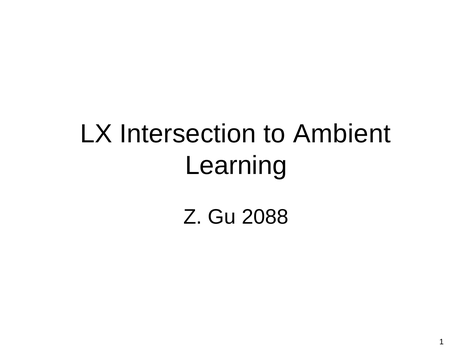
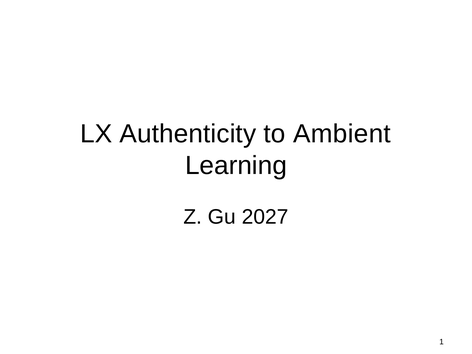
Intersection: Intersection -> Authenticity (188, 134)
2088: 2088 -> 2027 (265, 217)
